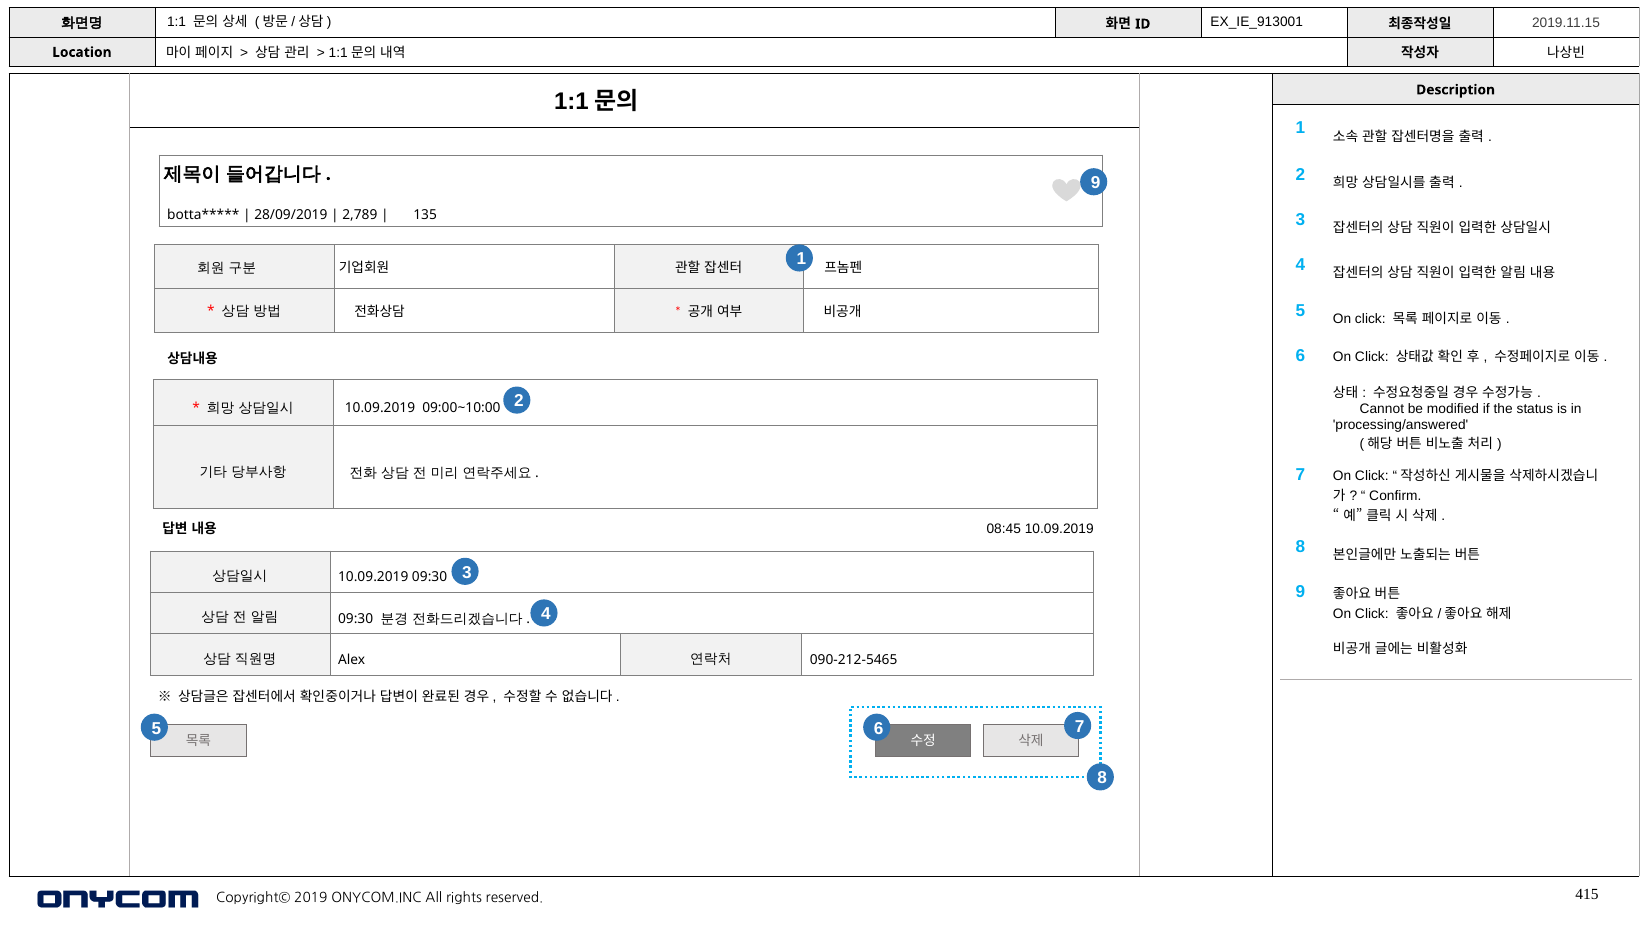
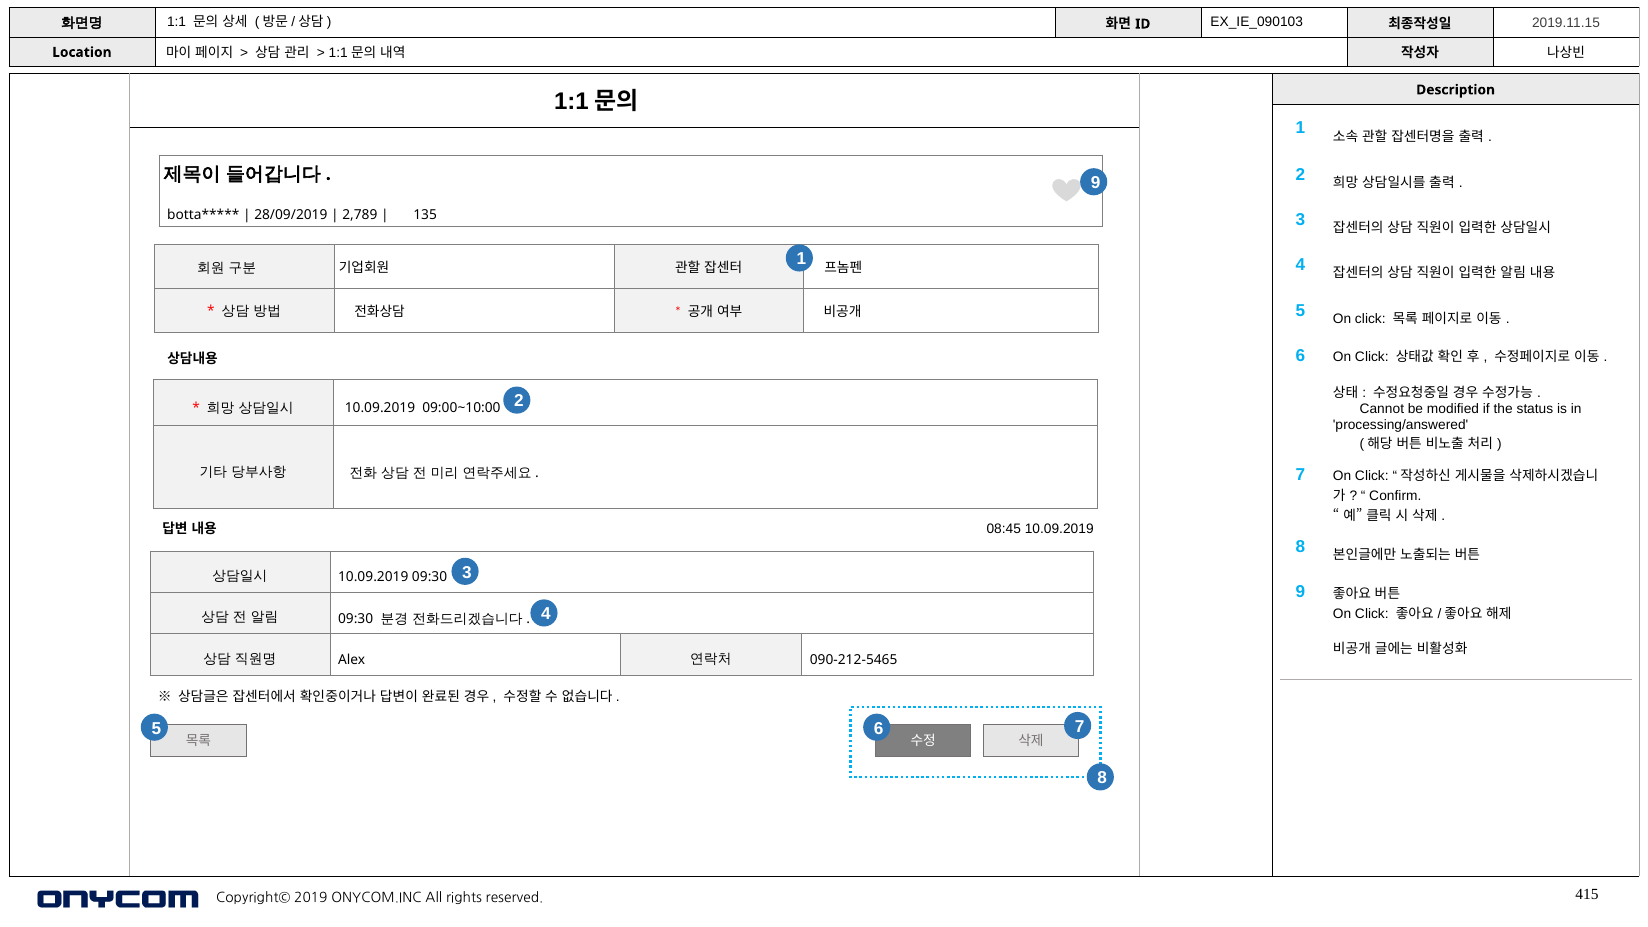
EX_IE_913001: EX_IE_913001 -> EX_IE_090103 (1257, 22)
